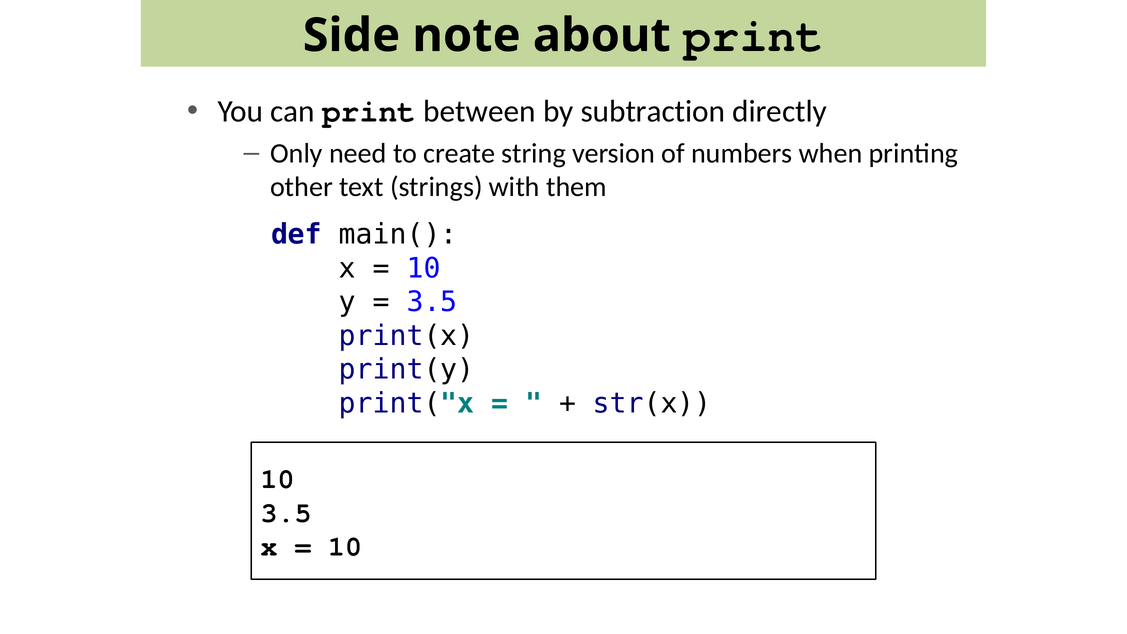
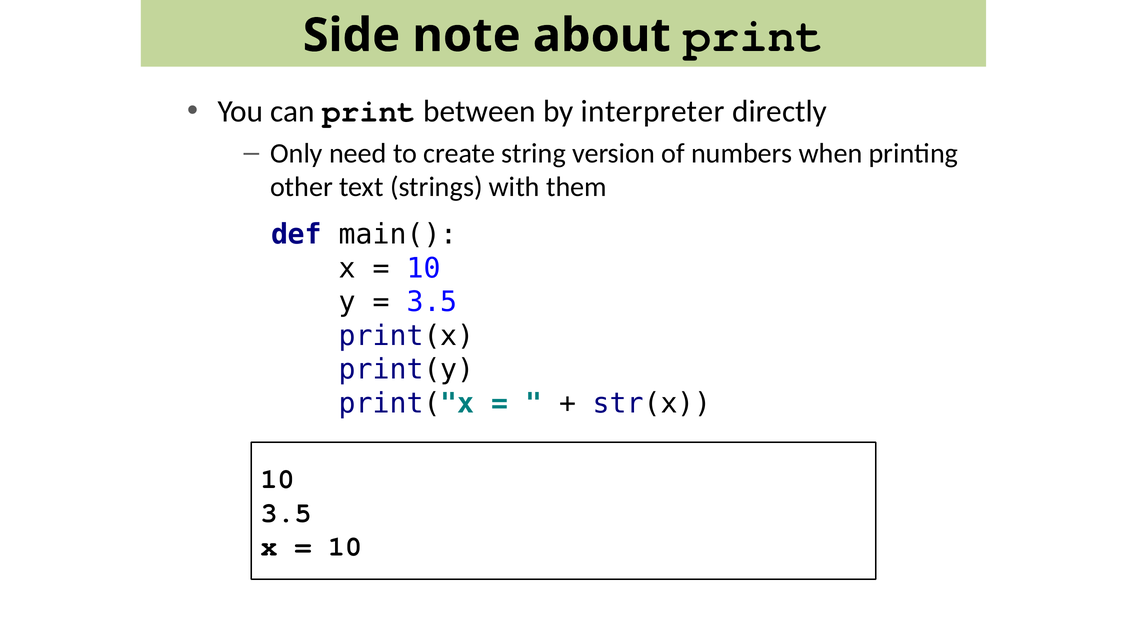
subtraction: subtraction -> interpreter (653, 112)
